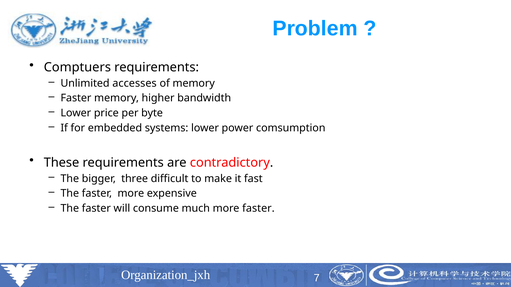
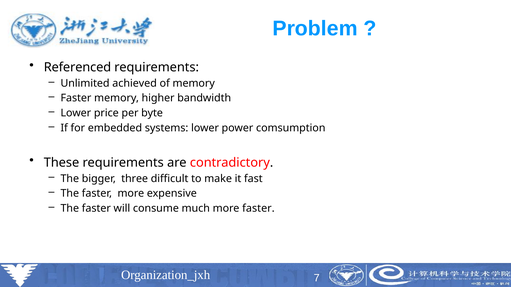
Comptuers: Comptuers -> Referenced (77, 67)
accesses: accesses -> achieved (135, 83)
